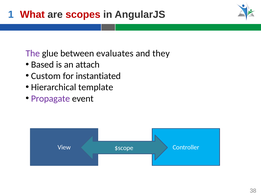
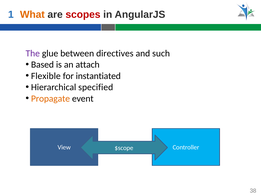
What colour: red -> orange (32, 15)
evaluates: evaluates -> directives (115, 53)
they: they -> such (161, 53)
Custom: Custom -> Flexible (46, 76)
template: template -> specified (96, 87)
Propagate colour: purple -> orange (50, 98)
